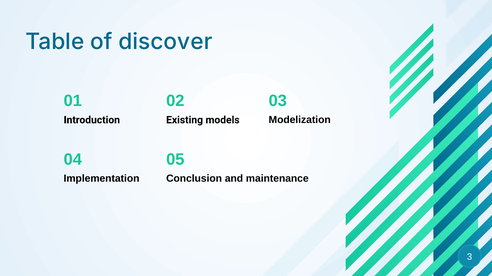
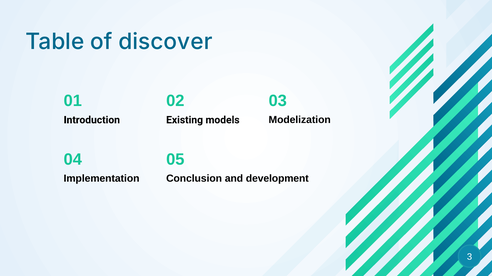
maintenance: maintenance -> development (277, 179)
